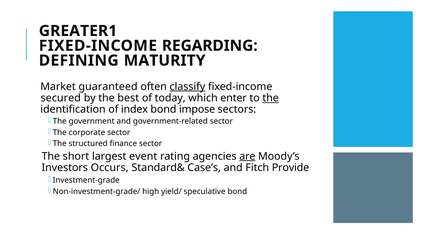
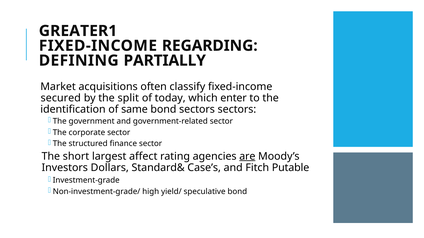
MATURITY: MATURITY -> PARTIALLY (165, 61)
guaranteed: guaranteed -> acquisitions (108, 87)
classify underline: present -> none (187, 87)
best: best -> split (128, 98)
the underline: present -> none (271, 98)
index: index -> same (134, 110)
bond impose: impose -> sectors (197, 110)
event: event -> affect (143, 157)
Occurs: Occurs -> Dollars (110, 168)
Provide: Provide -> Putable (291, 168)
